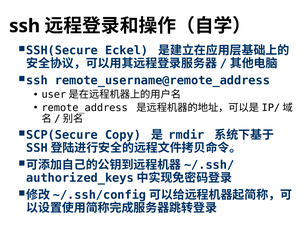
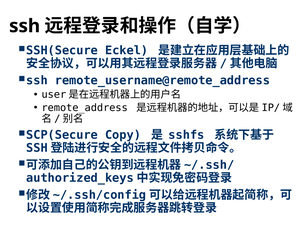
rmdir: rmdir -> sshfs (186, 135)
